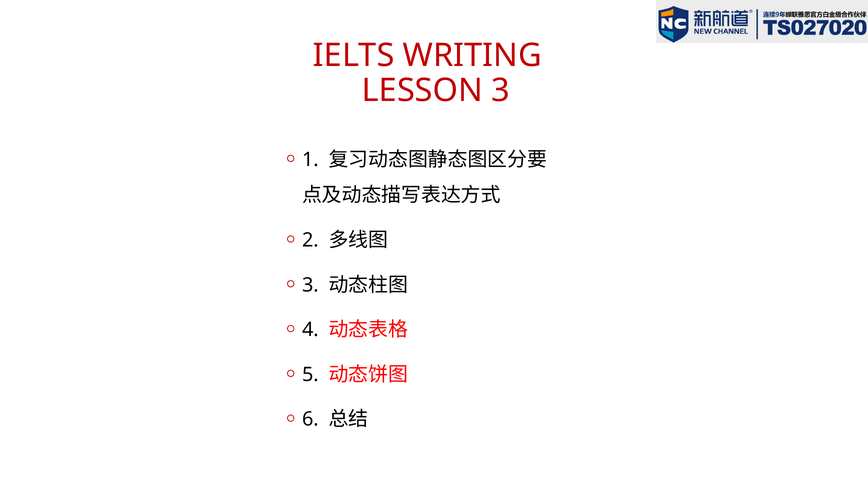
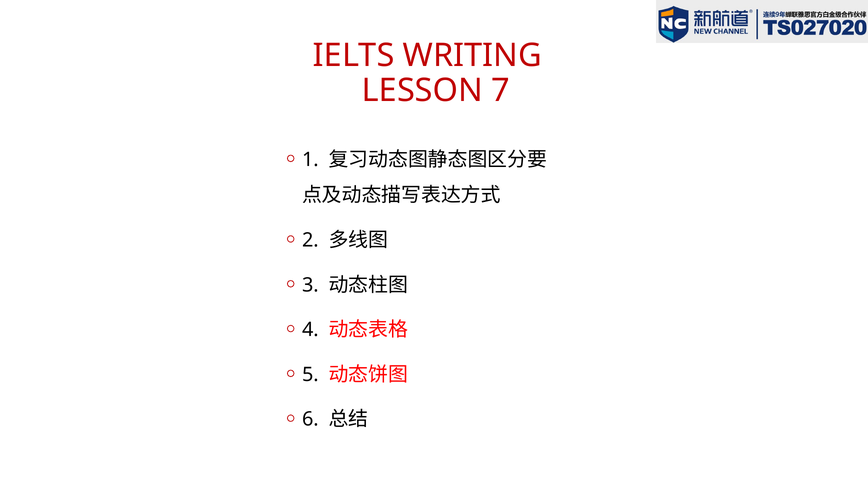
LESSON 3: 3 -> 7 (501, 91)
